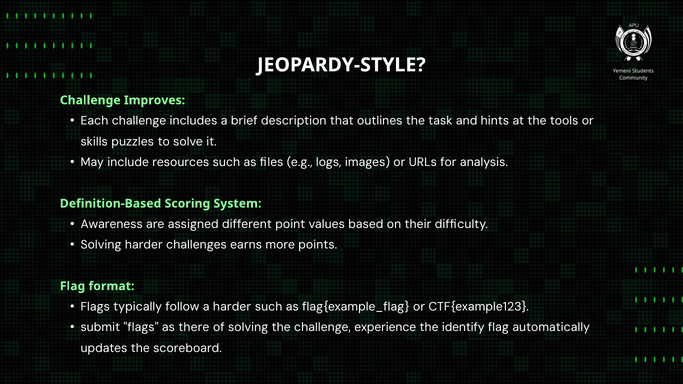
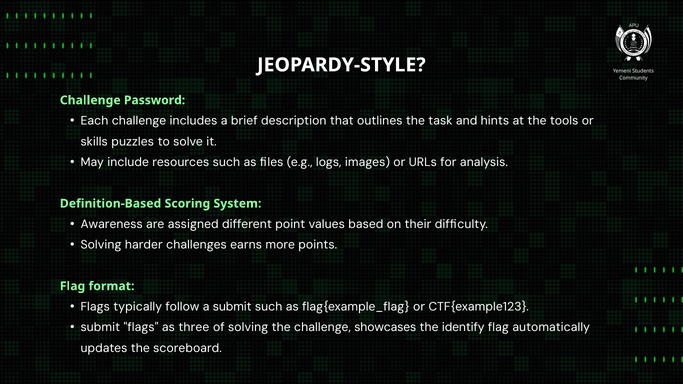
Improves: Improves -> Password (155, 100)
a harder: harder -> submit (232, 307)
there: there -> three (194, 328)
experience: experience -> showcases (385, 328)
